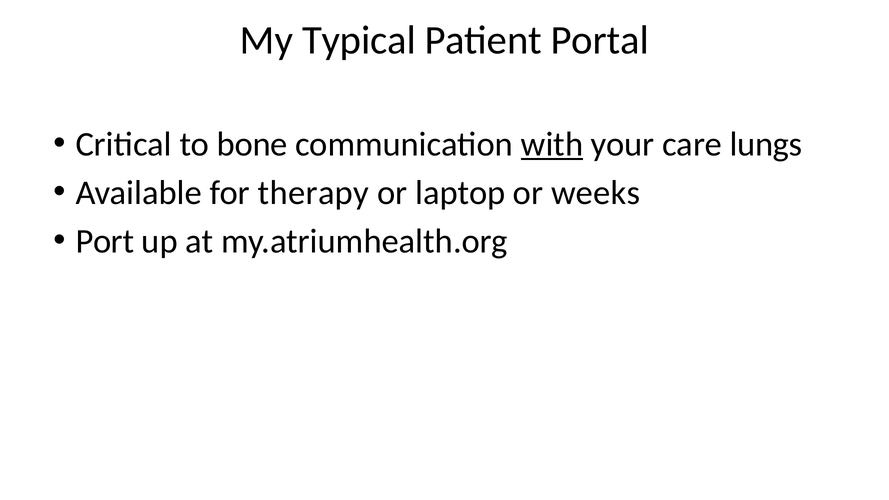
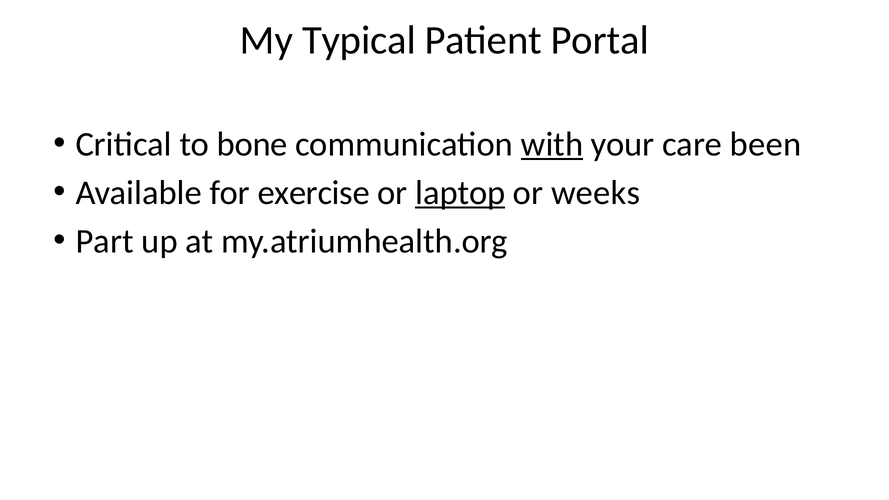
lungs: lungs -> been (766, 144)
therapy: therapy -> exercise (314, 193)
laptop underline: none -> present (460, 193)
Port: Port -> Part (105, 241)
